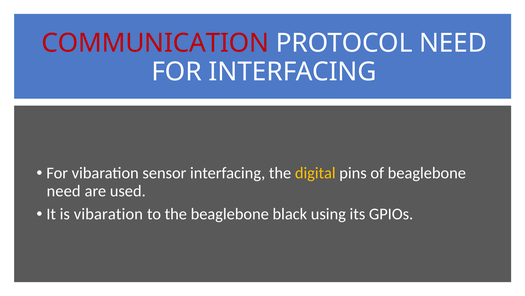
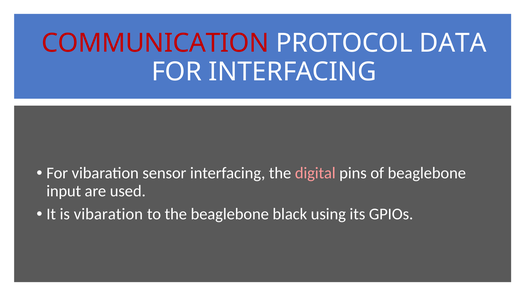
PROTOCOL NEED: NEED -> DATA (453, 43)
digital colour: yellow -> pink (315, 173)
need: need -> input (64, 191)
